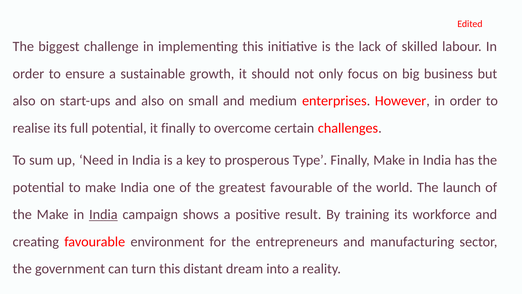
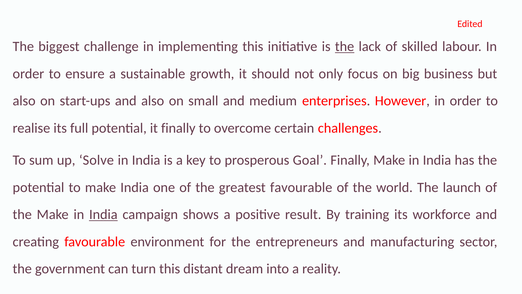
the underline: none -> present (345, 46)
Need: Need -> Solve (96, 160)
Type: Type -> Goal (310, 160)
